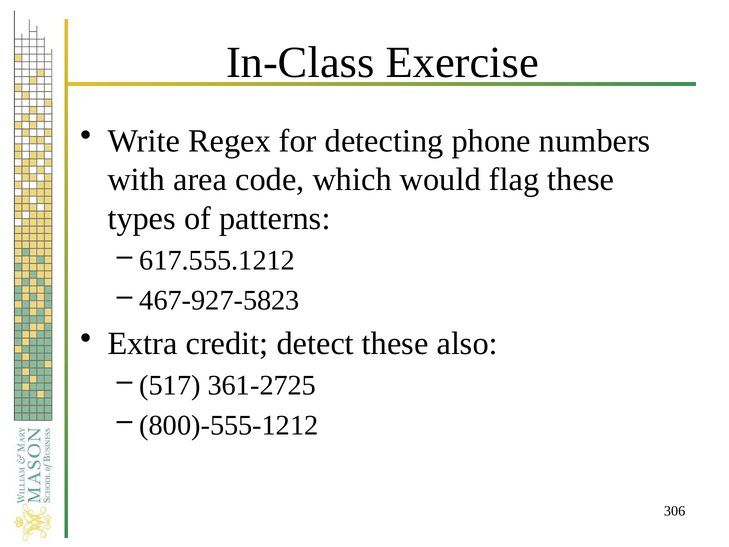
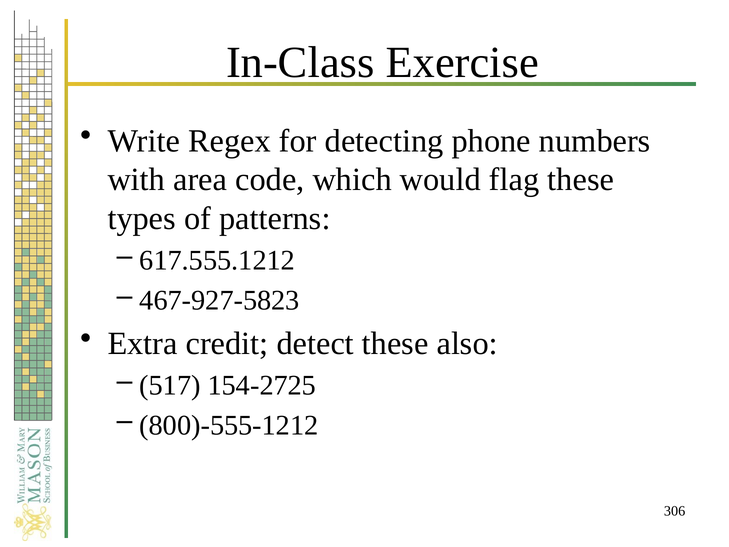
361-2725: 361-2725 -> 154-2725 (262, 385)
